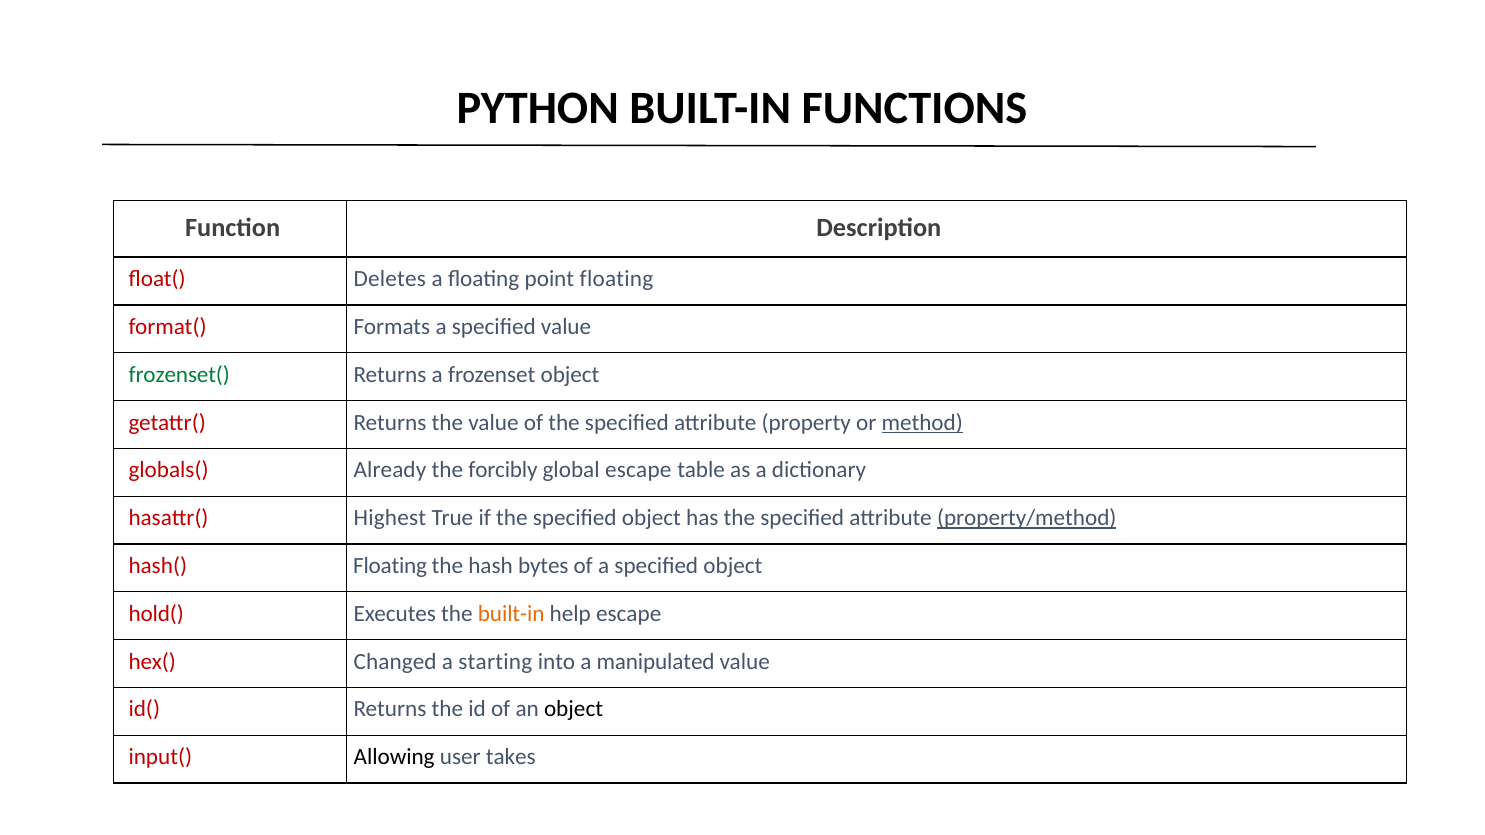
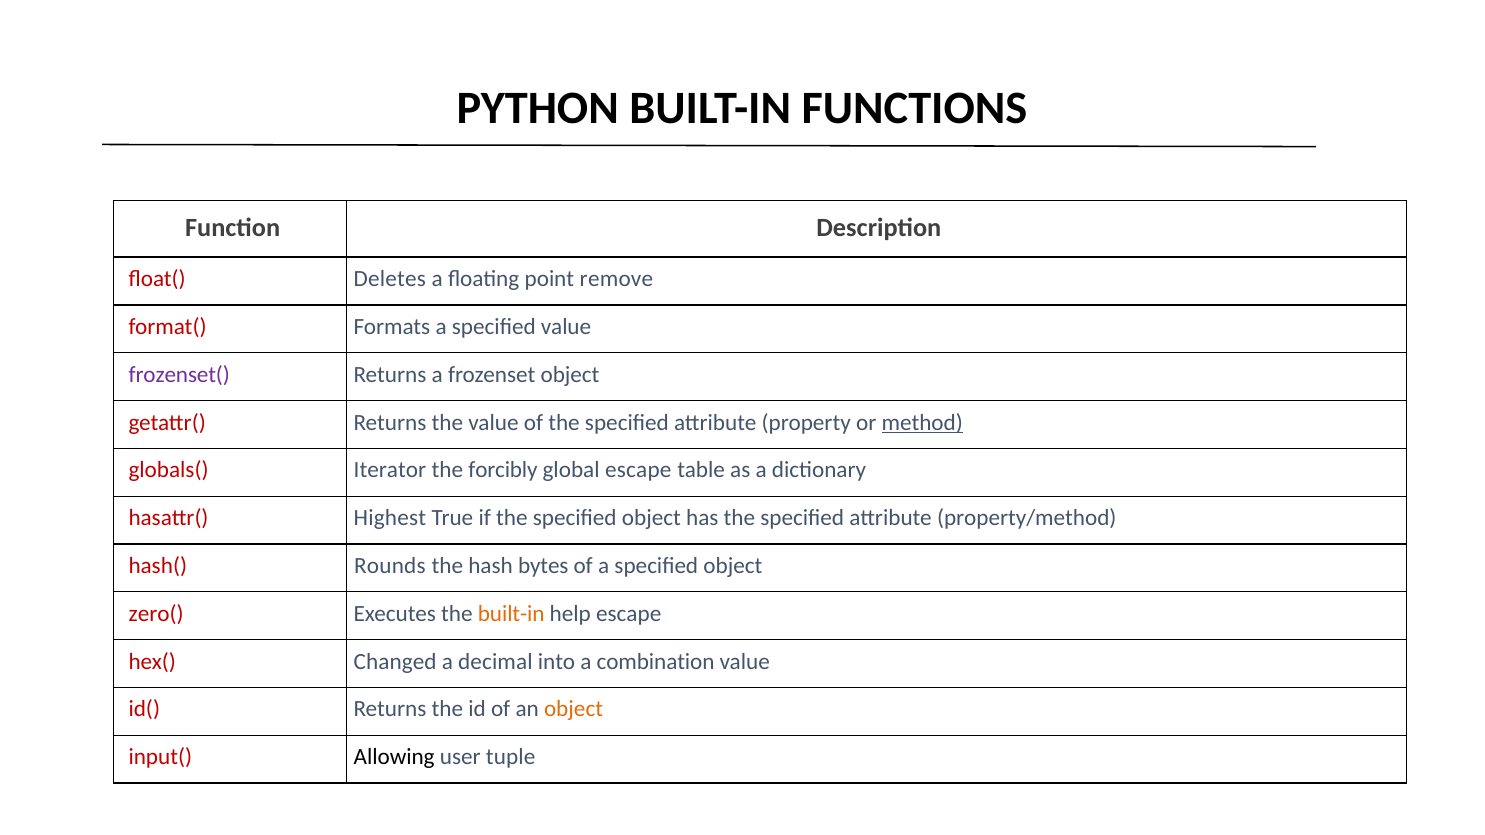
point floating: floating -> remove (616, 279)
frozenset( colour: green -> purple (179, 375)
Already: Already -> Iterator (390, 470)
property/method underline: present -> none (1027, 518)
hash( Floating: Floating -> Rounds (390, 566)
hold(: hold( -> zero( (156, 614)
starting: starting -> decimal (495, 662)
manipulated: manipulated -> combination (656, 662)
object colour: black -> orange (574, 710)
takes: takes -> tuple (511, 757)
